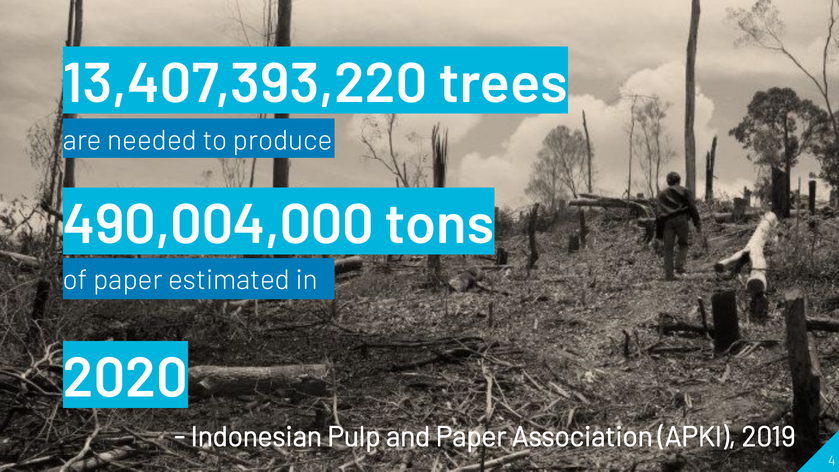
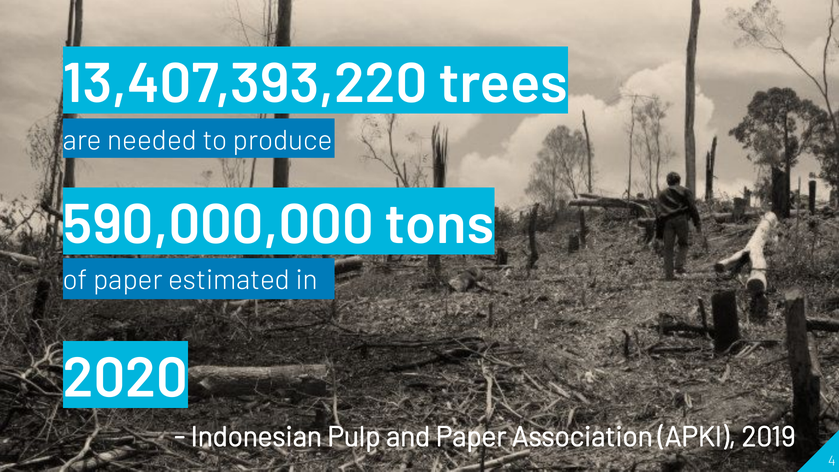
490,004,000: 490,004,000 -> 590,000,000 (218, 225)
